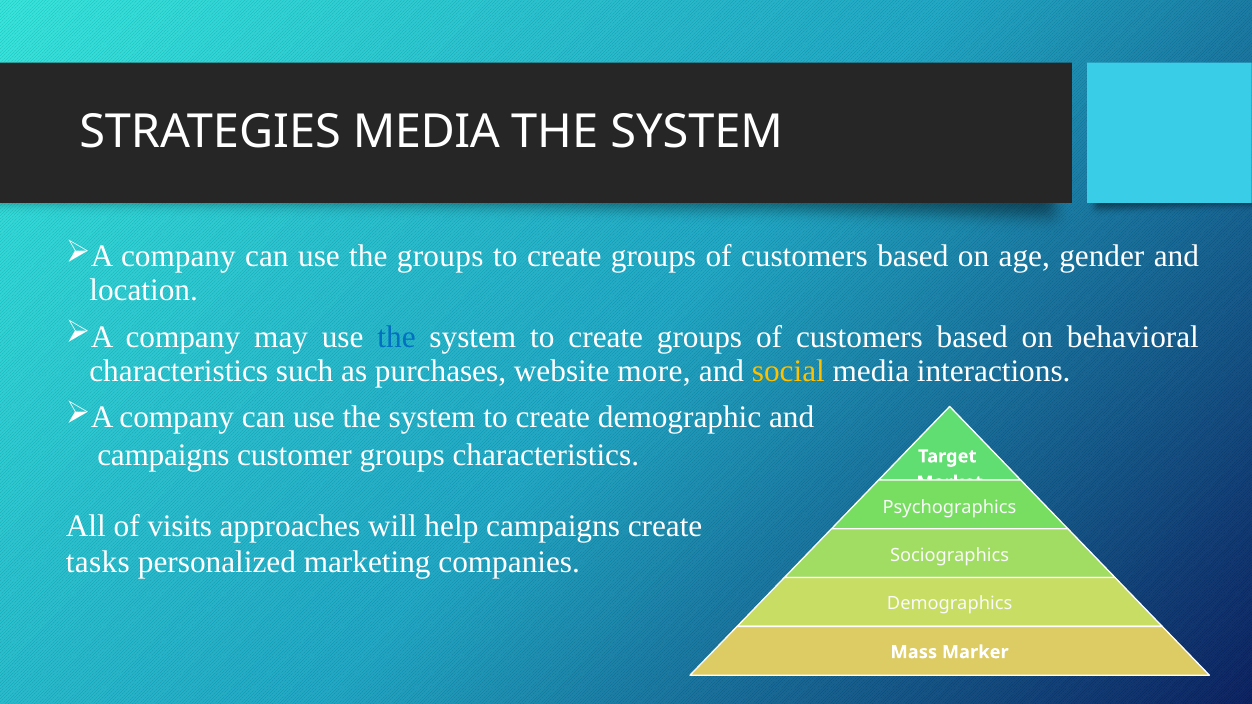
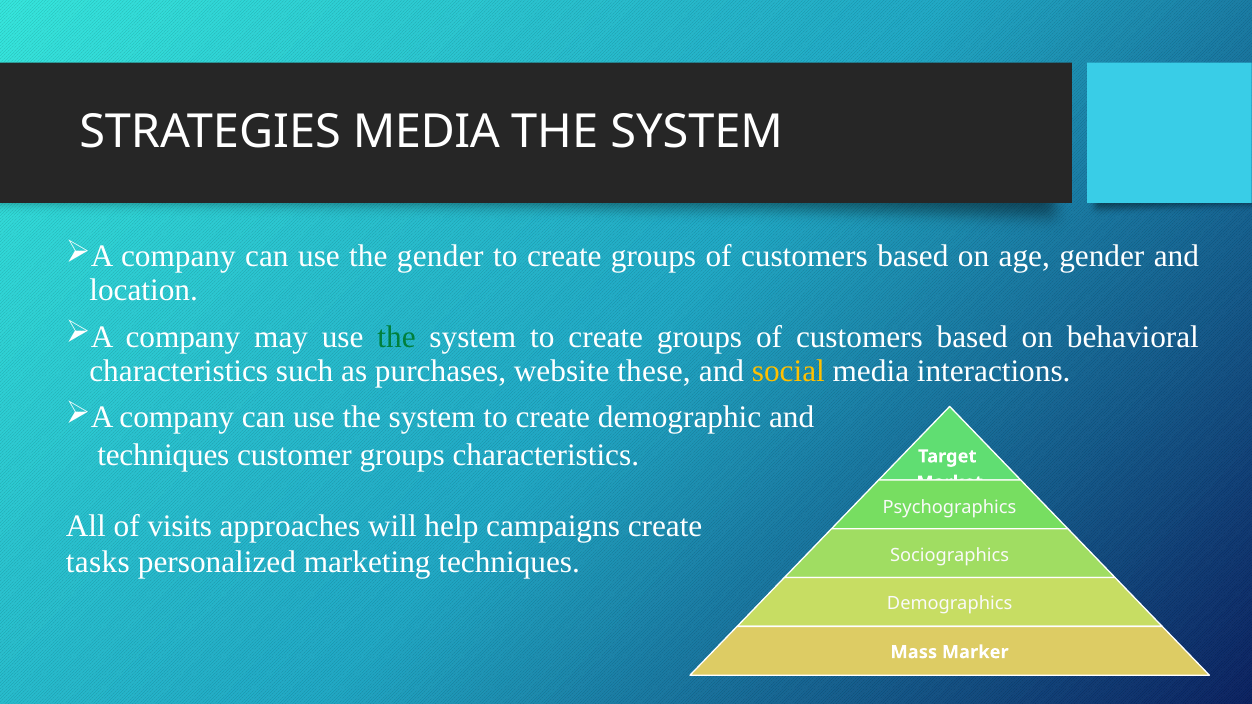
the groups: groups -> gender (440, 256)
the colour: blue -> green (397, 337)
more: more -> these (654, 371)
campaigns: campaigns -> techniques (163, 456)
marketing companies: companies -> techniques (509, 562)
